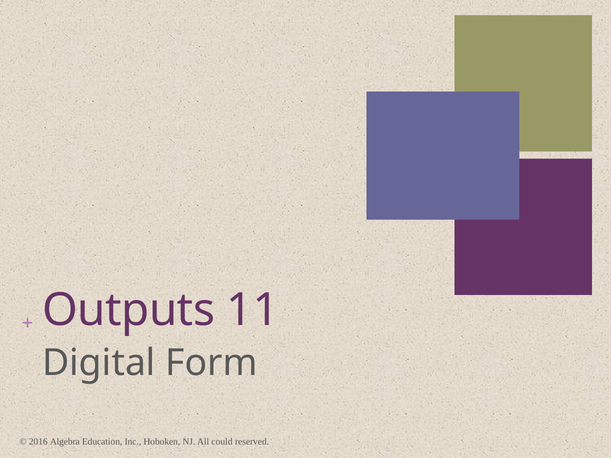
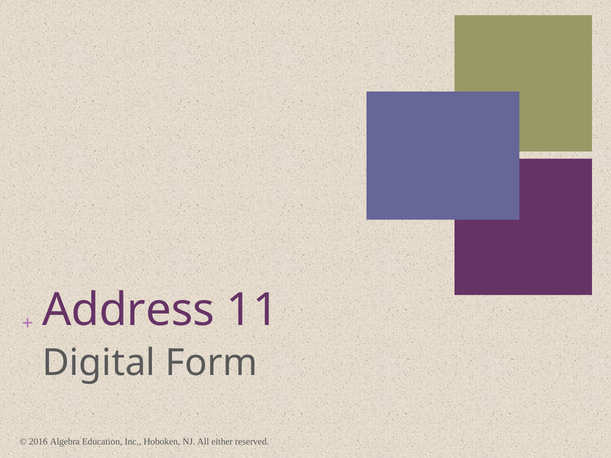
Outputs: Outputs -> Address (128, 310)
could: could -> either (222, 442)
